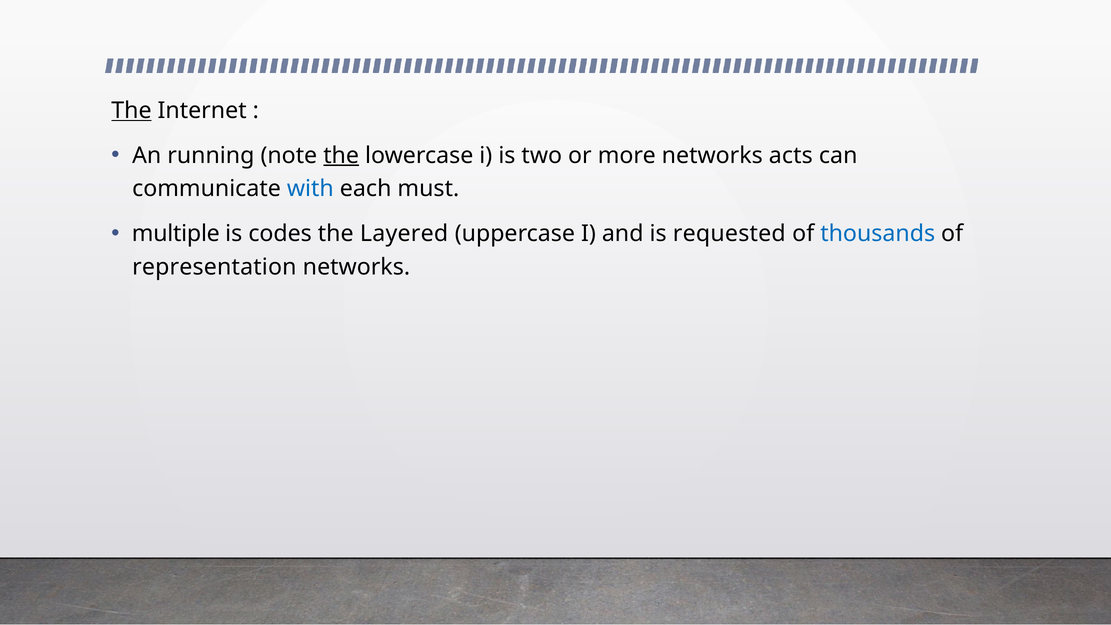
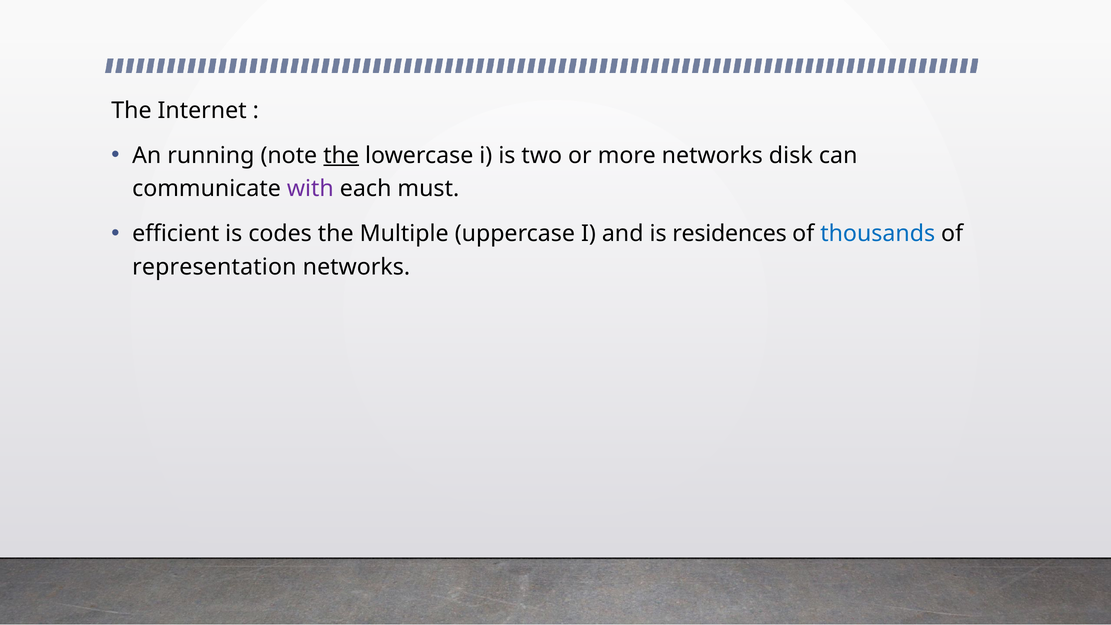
The underline: present -> none (131, 111)
acts: acts -> disk (791, 155)
with colour: blue -> purple (310, 189)
multiple: multiple -> efficient (176, 234)
Layered: Layered -> Multiple (404, 234)
requested: requested -> residences (730, 234)
